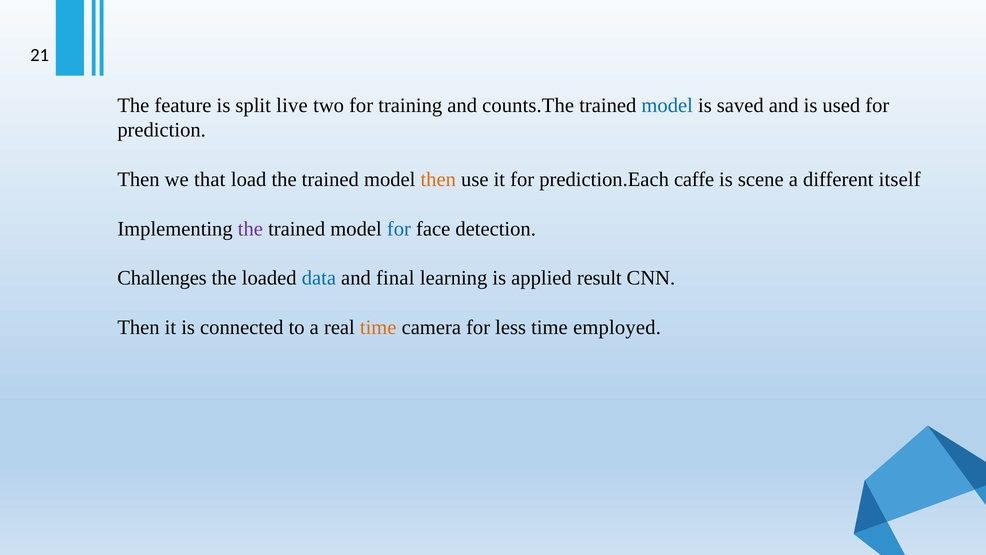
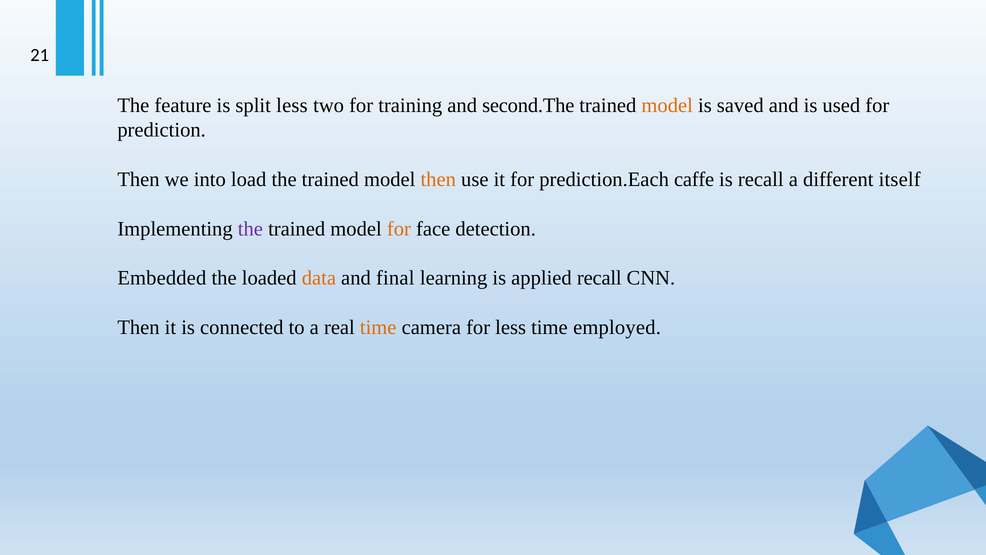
split live: live -> less (292, 105)
counts.The: counts.The -> second.The (528, 105)
model colour: blue -> orange (667, 105)
that: that -> into (210, 179)
is scene: scene -> recall (761, 179)
for colour: blue -> orange (399, 229)
Challenges: Challenges -> Embedded (162, 278)
data colour: blue -> orange (319, 278)
applied result: result -> recall (599, 278)
